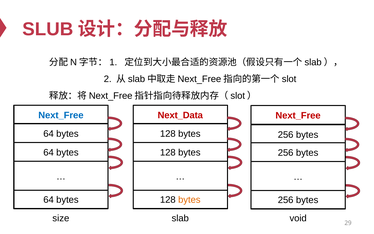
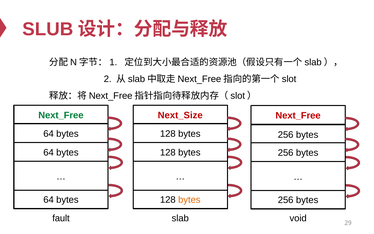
Next_Free colour: blue -> green (61, 115)
Next_Data: Next_Data -> Next_Size (180, 115)
size: size -> fault (61, 218)
